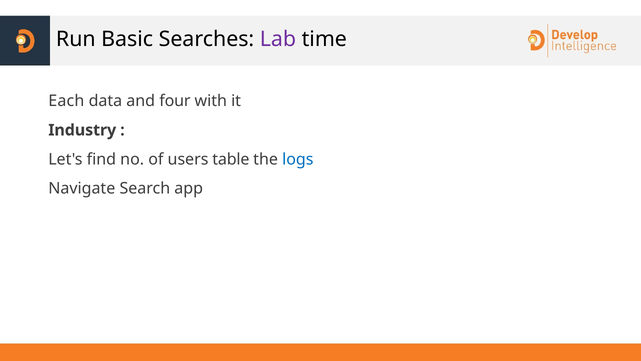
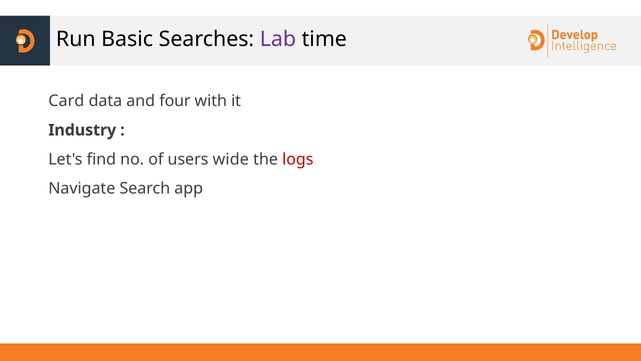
Each: Each -> Card (66, 101)
table: table -> wide (231, 159)
logs colour: blue -> red (298, 159)
